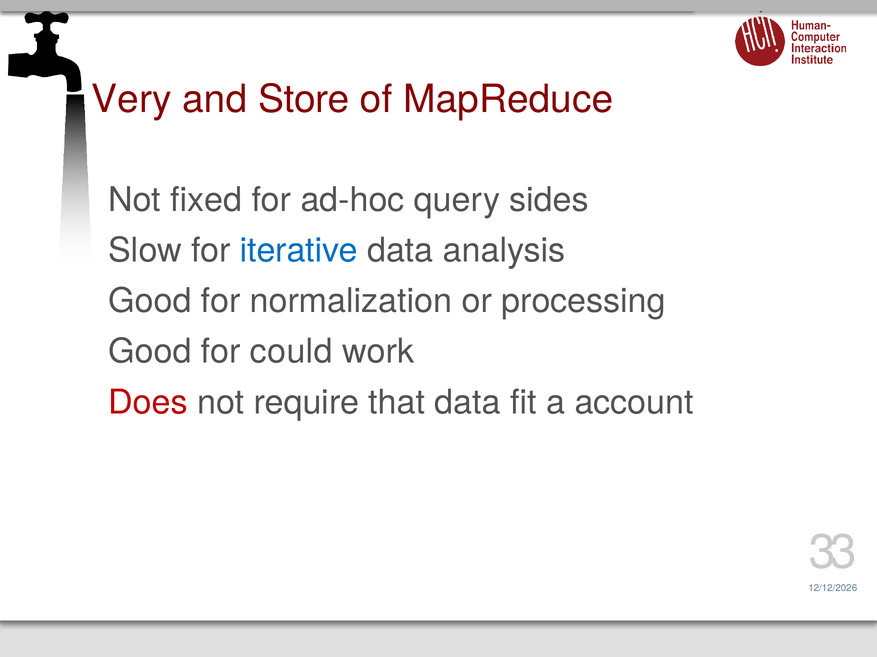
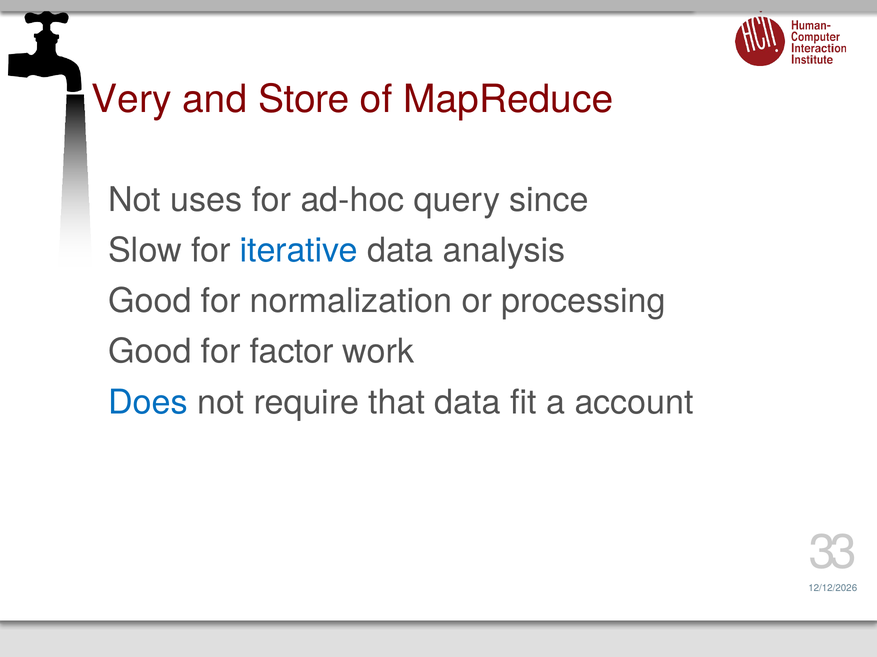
fixed: fixed -> uses (206, 200)
sides: sides -> since (549, 200)
could: could -> factor (292, 352)
Does colour: red -> blue (148, 403)
